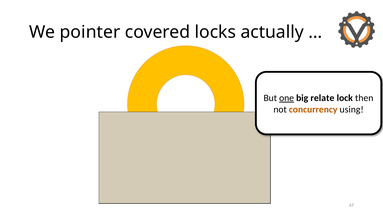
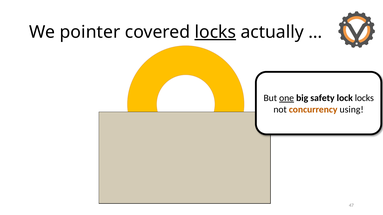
locks underline: none -> present (215, 32)
relate: relate -> safety (322, 98)
lock then: then -> locks (364, 98)
